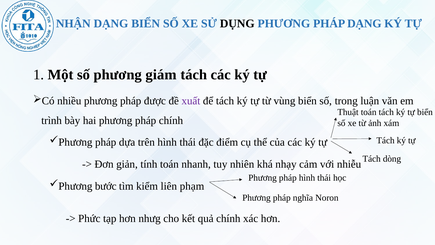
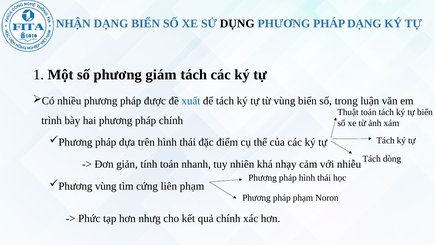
xuất colour: purple -> blue (191, 101)
bước: bước -> vùng (106, 186)
kiểm: kiểm -> cứng (147, 186)
pháp nghĩa: nghĩa -> phạm (303, 198)
